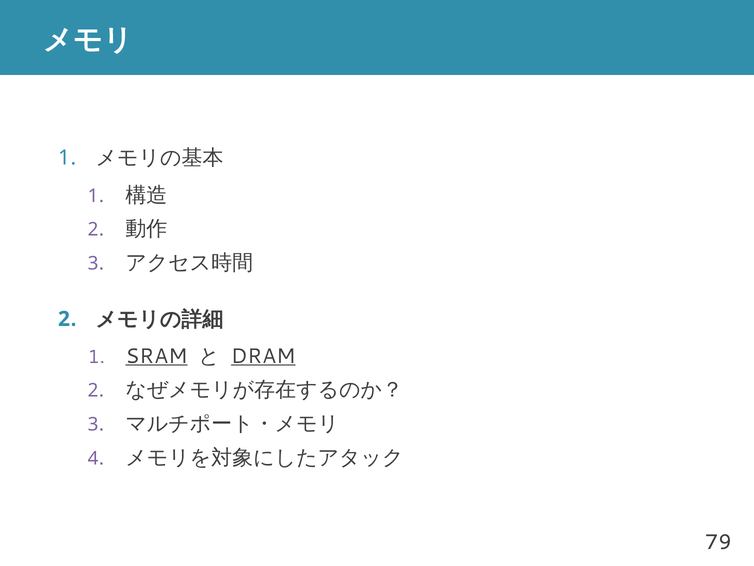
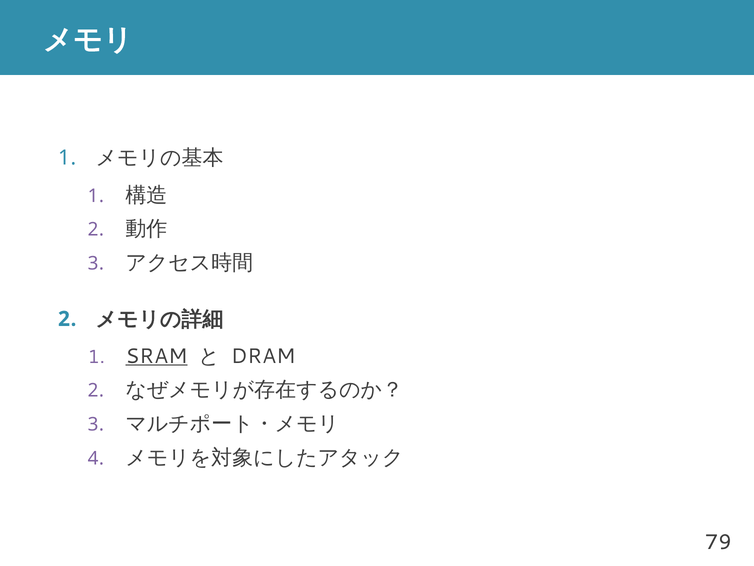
DRAM underline: present -> none (263, 356)
